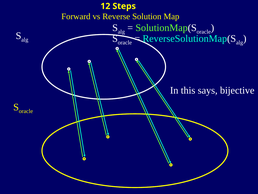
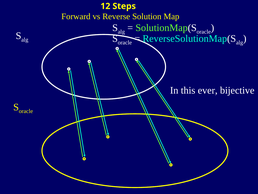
says: says -> ever (208, 90)
